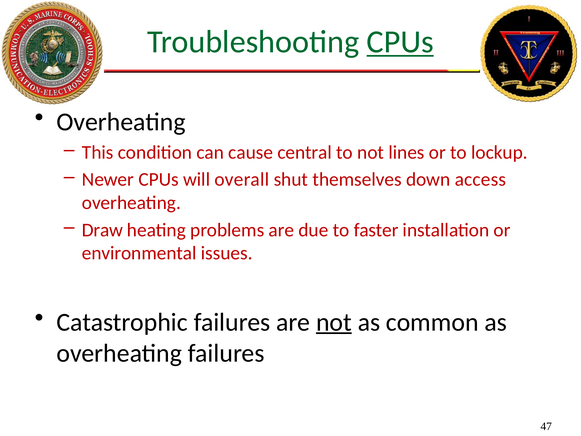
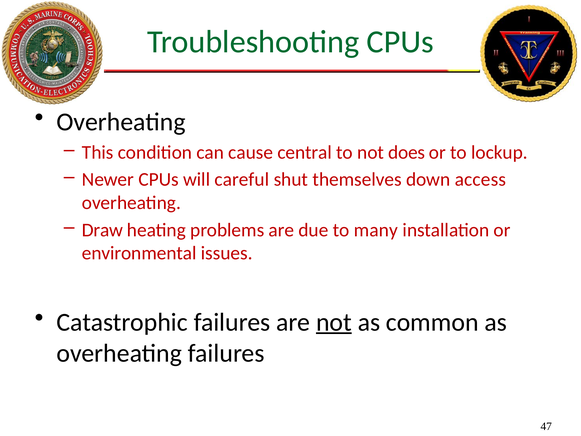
CPUs underline: present -> none (400, 42)
lines: lines -> does (407, 152)
overall: overall -> careful (242, 179)
faster: faster -> many (376, 230)
